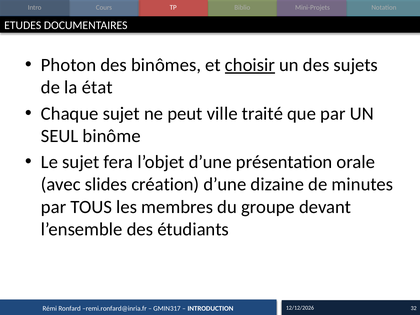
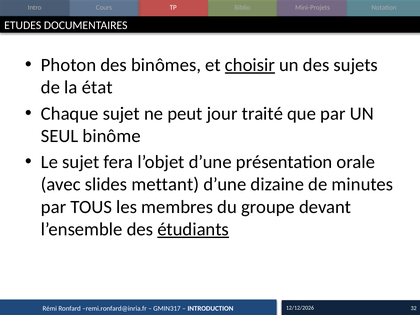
ville: ville -> jour (222, 114)
création: création -> mettant (165, 184)
étudiants underline: none -> present (193, 229)
